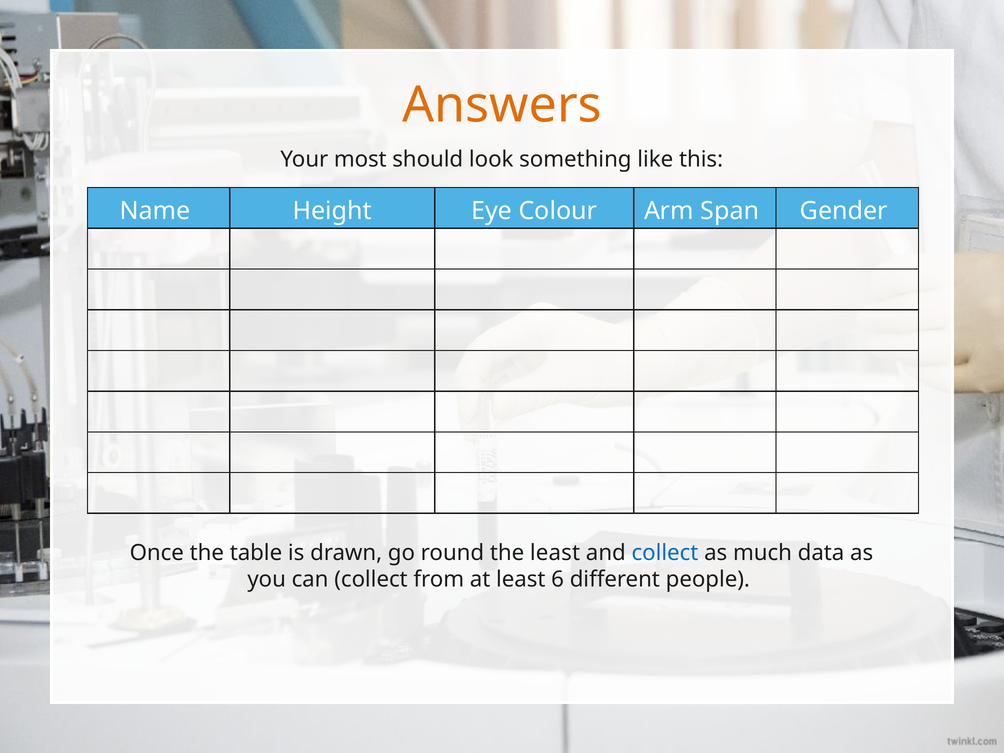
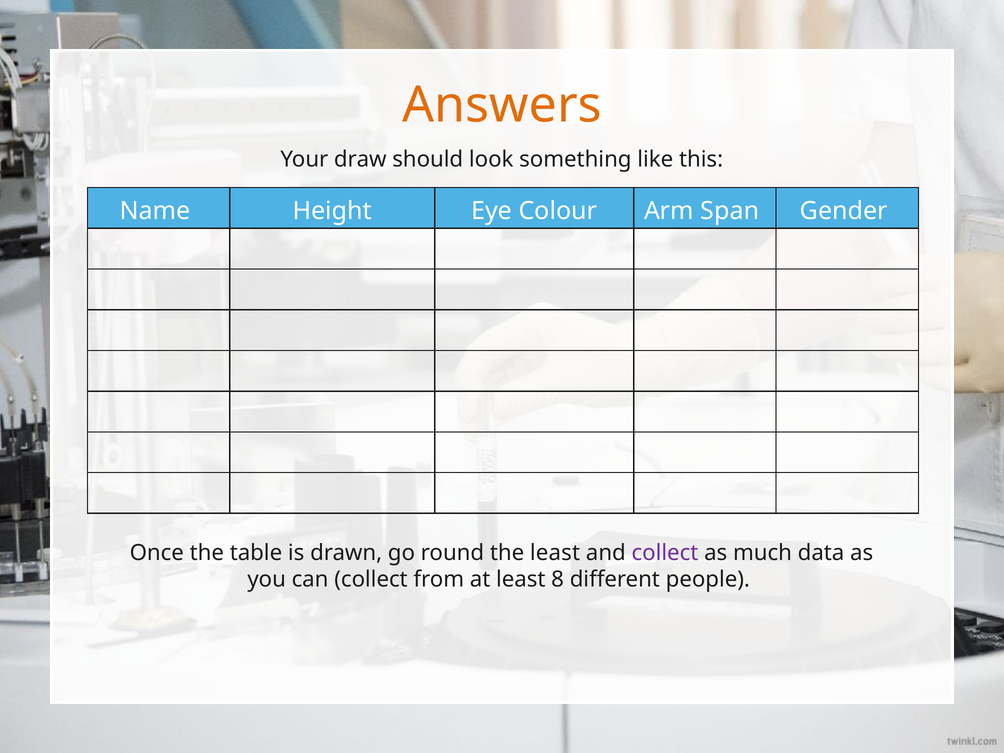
most: most -> draw (360, 159)
collect colour: blue -> purple (665, 553)
6: 6 -> 8 (558, 579)
